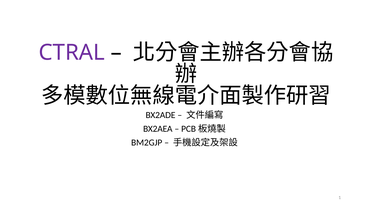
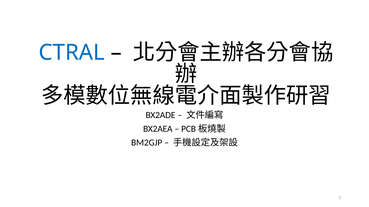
CTRAL colour: purple -> blue (72, 53)
